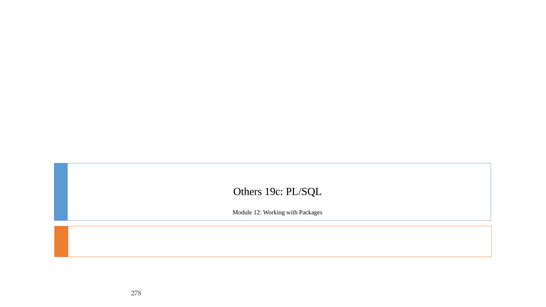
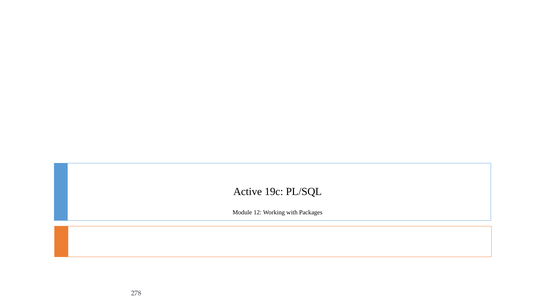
Others: Others -> Active (248, 192)
